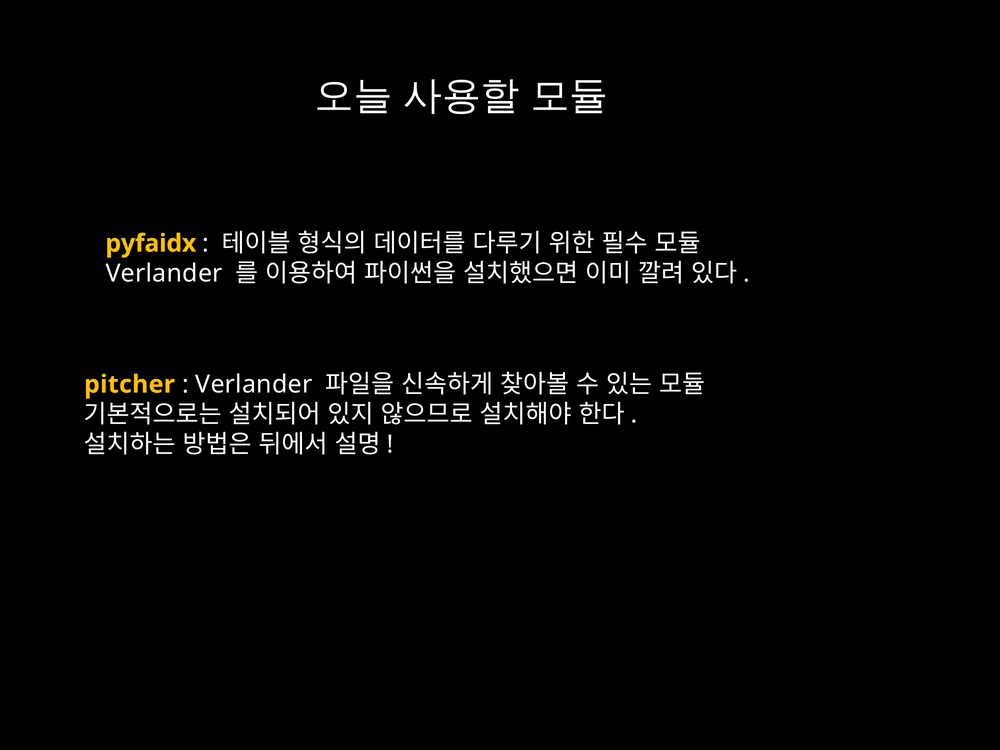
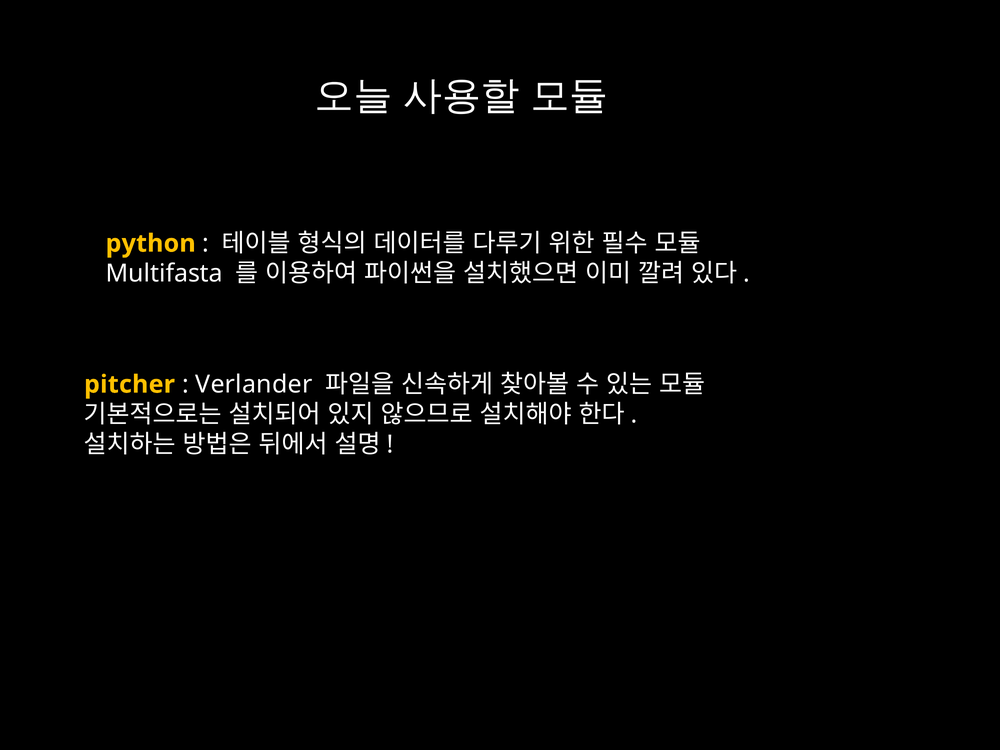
pyfaidx: pyfaidx -> python (151, 243)
Verlander: Verlander -> Multifasta (164, 273)
